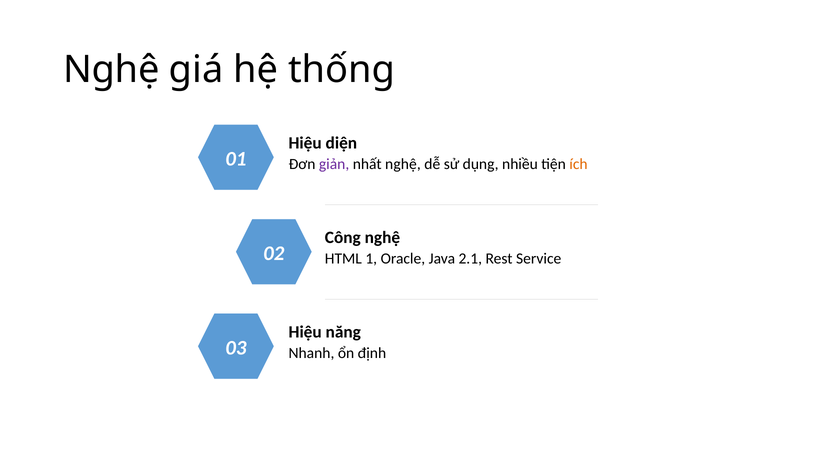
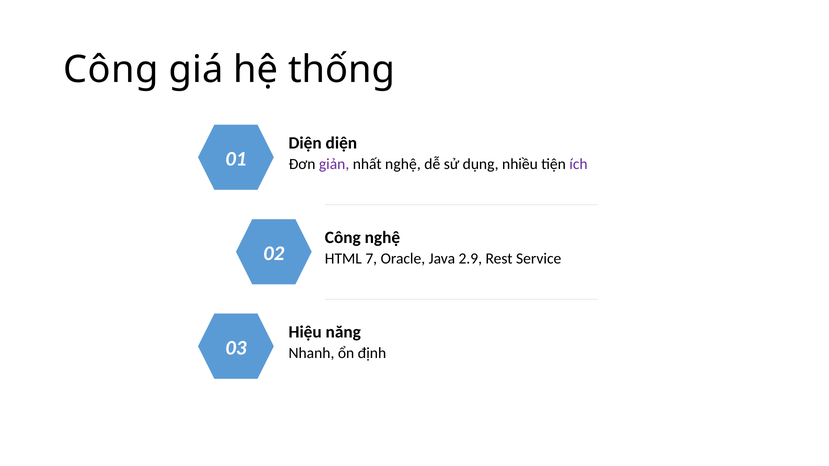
Nghệ: Nghệ -> Công (111, 70)
Hiệu: Hiệu -> Diện (305, 143)
ích colour: orange -> purple (578, 164)
1: 1 -> 7 (371, 259)
2.1: 2.1 -> 2.9 (470, 259)
